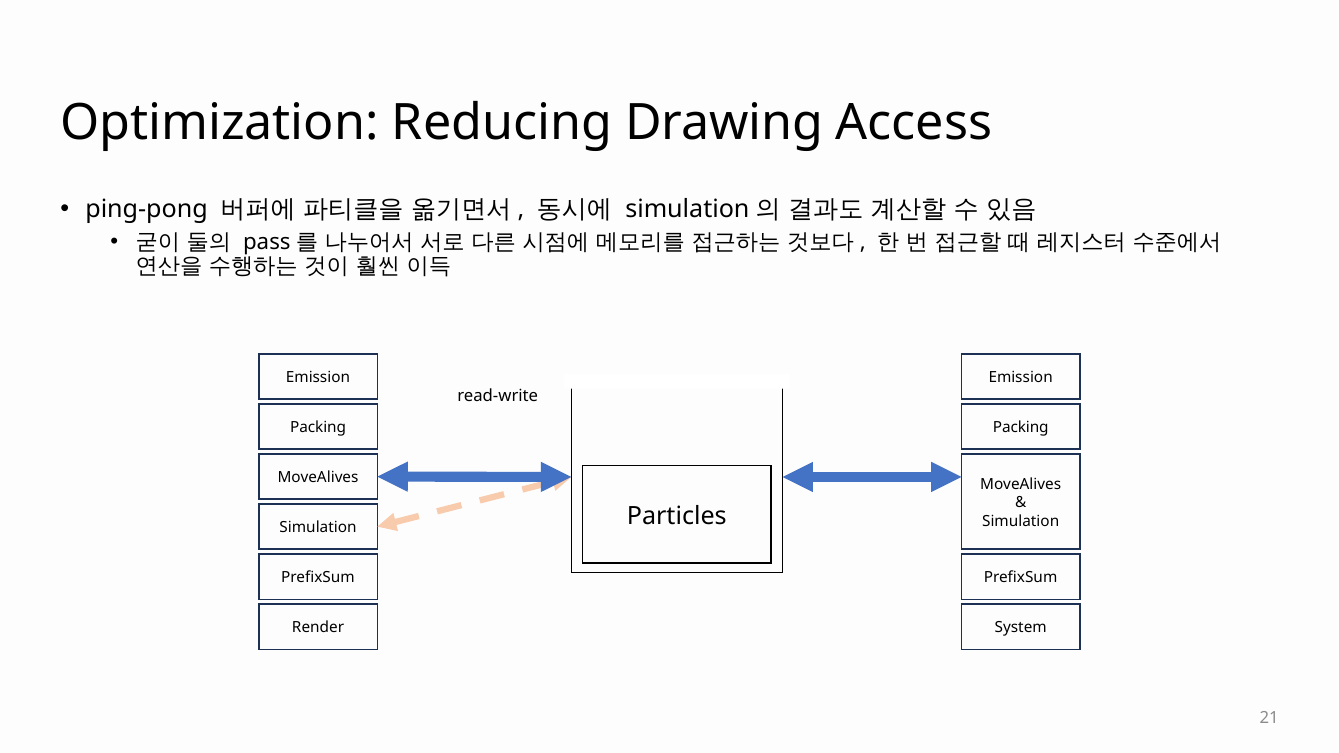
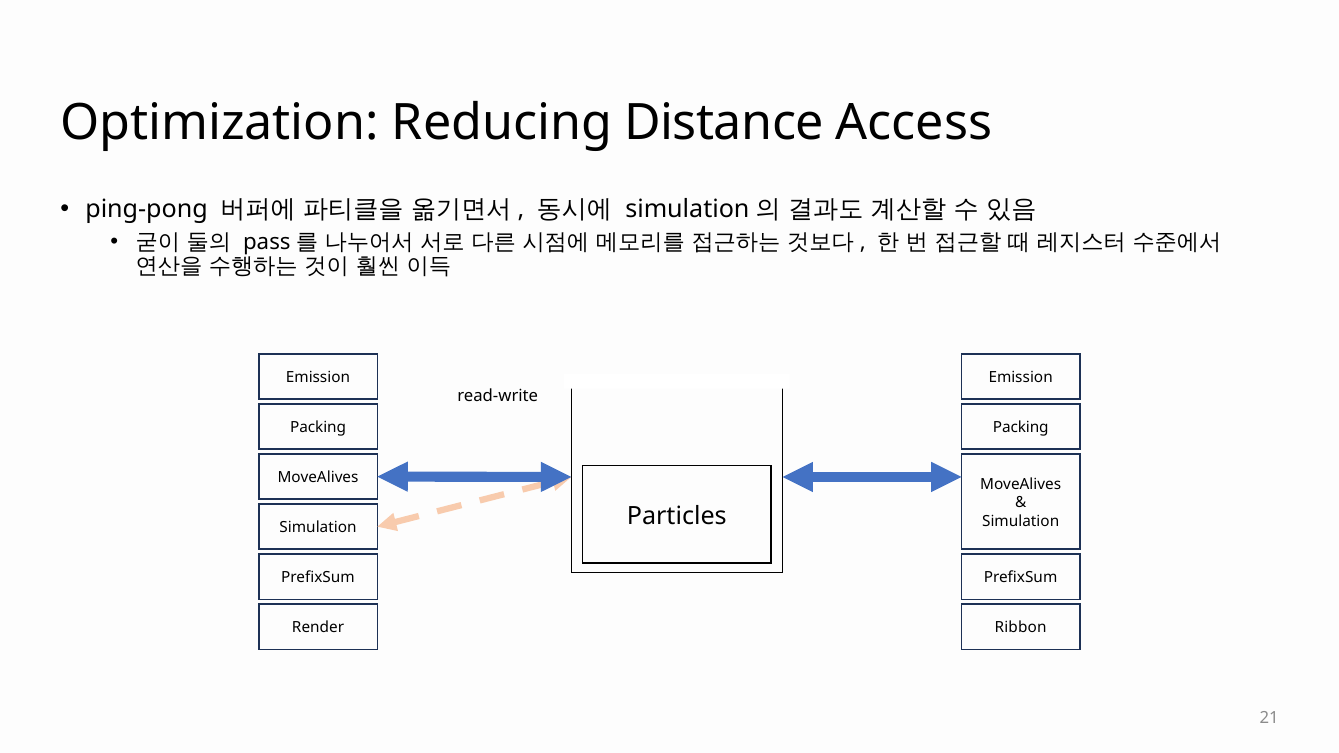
Drawing: Drawing -> Distance (724, 123)
System: System -> Ribbon (1021, 628)
